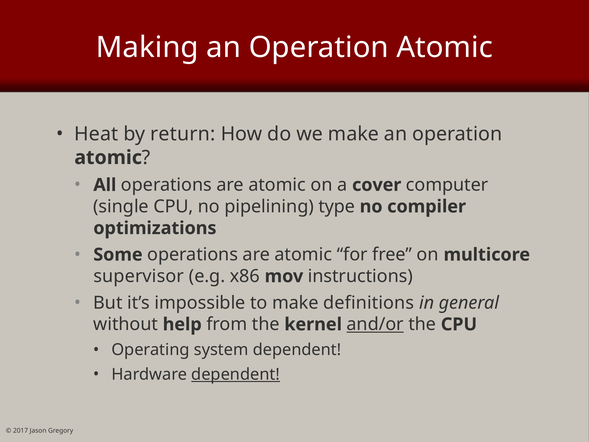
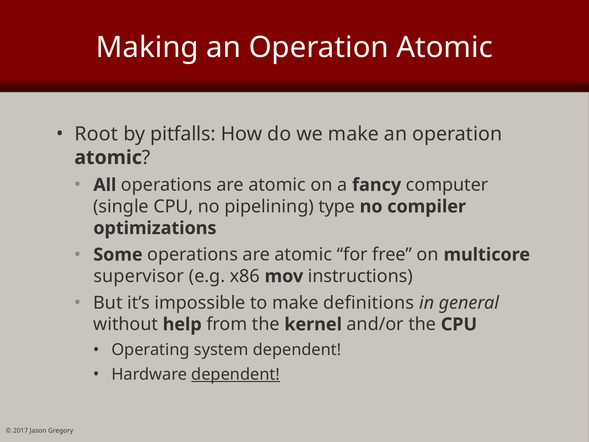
Heat: Heat -> Root (96, 134)
return: return -> pitfalls (183, 134)
cover: cover -> fancy (377, 185)
and/or underline: present -> none (375, 324)
